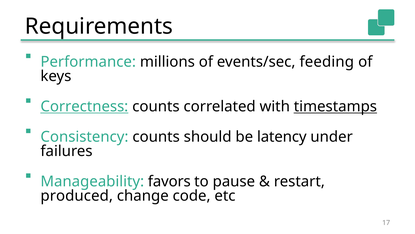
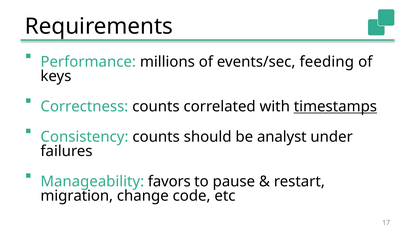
Correctness underline: present -> none (84, 106)
latency: latency -> analyst (282, 136)
produced: produced -> migration (77, 195)
